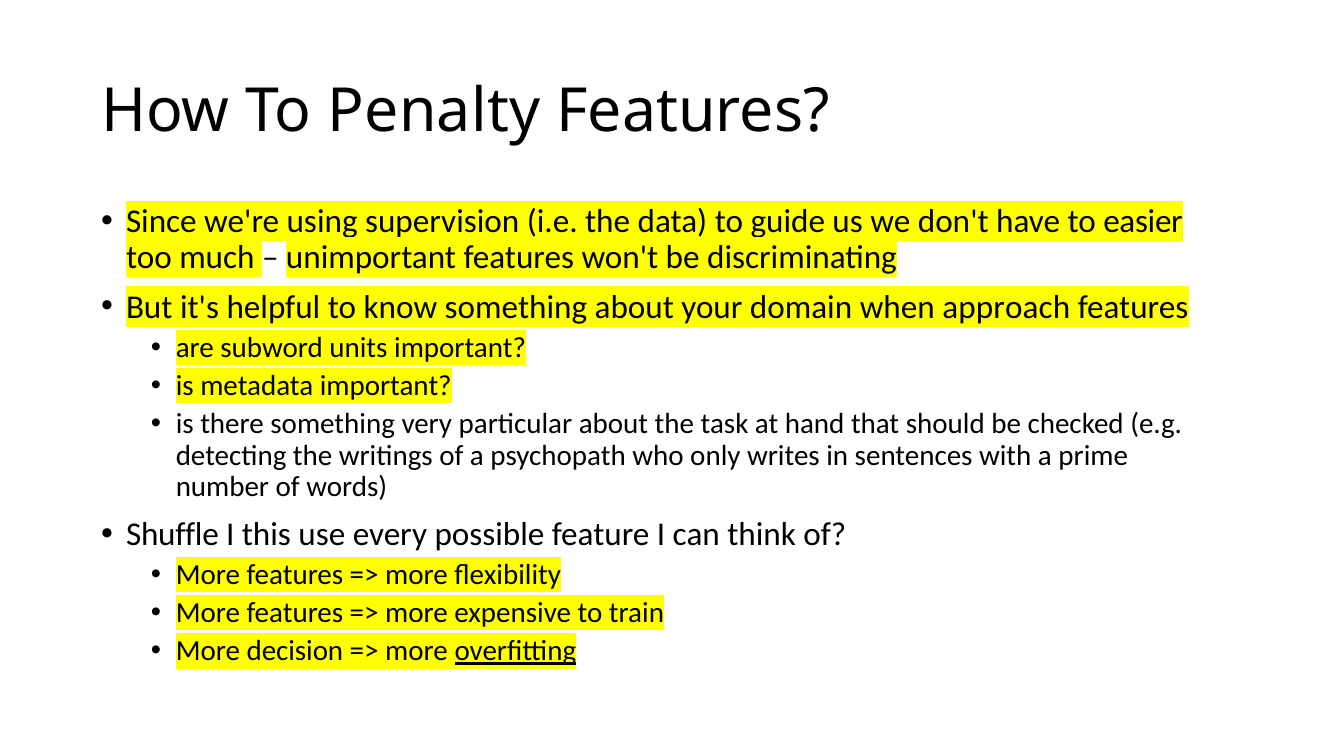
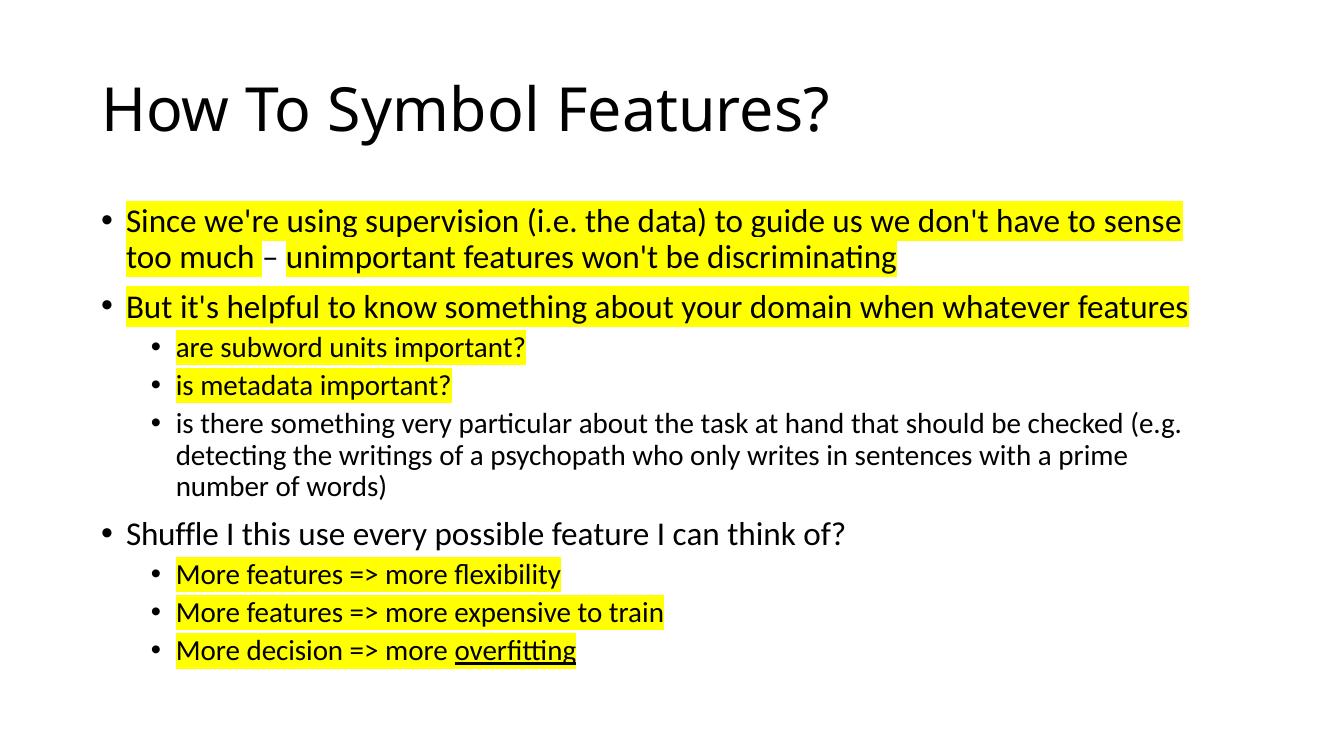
Penalty: Penalty -> Symbol (434, 111)
easier: easier -> sense (1143, 221)
approach: approach -> whatever (1006, 307)
